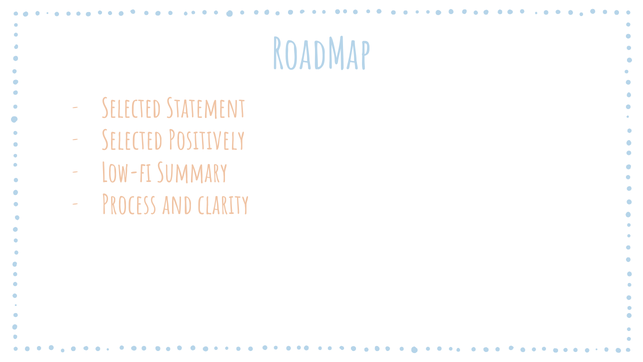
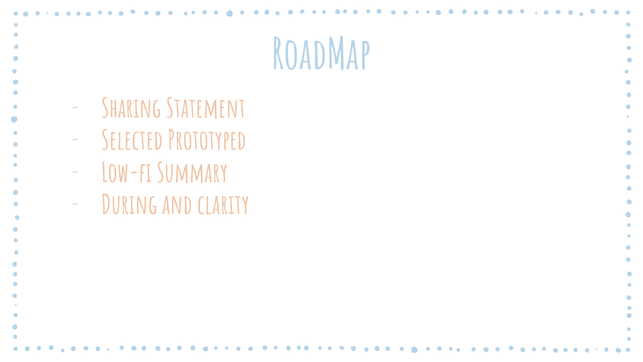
Selected: Selected -> Sharing (131, 109)
Positively: Positively -> Prototyped (207, 141)
Process: Process -> During (129, 205)
